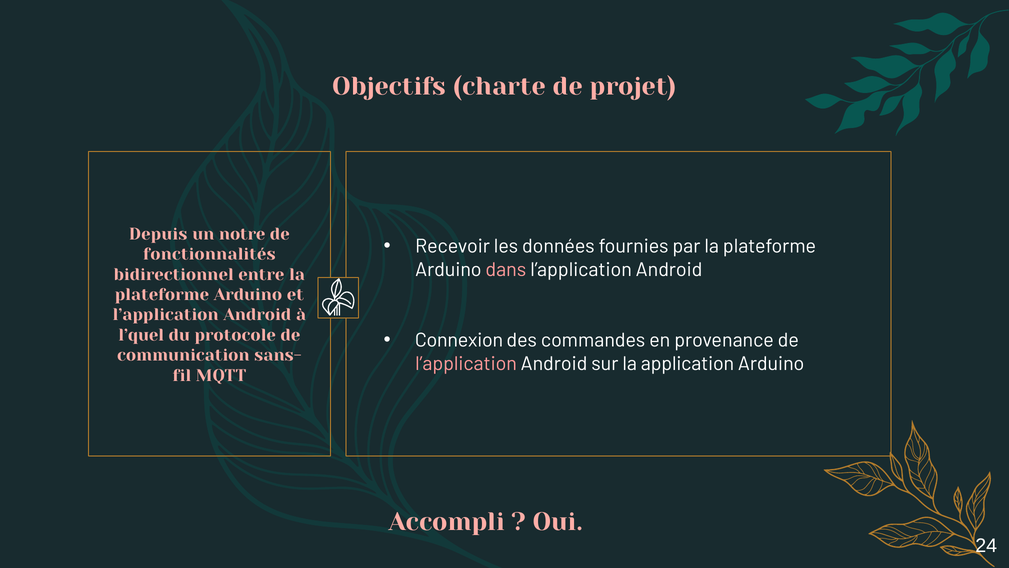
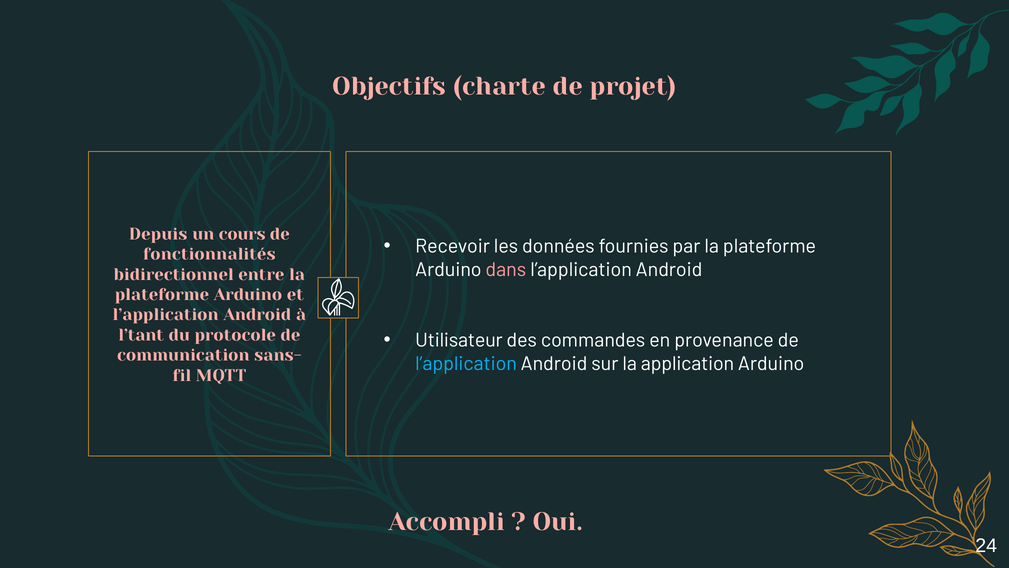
notre: notre -> cours (242, 234)
l’quel: l’quel -> l’tant (141, 335)
Connexion: Connexion -> Utilisateur (459, 340)
l’application colour: pink -> light blue (466, 364)
